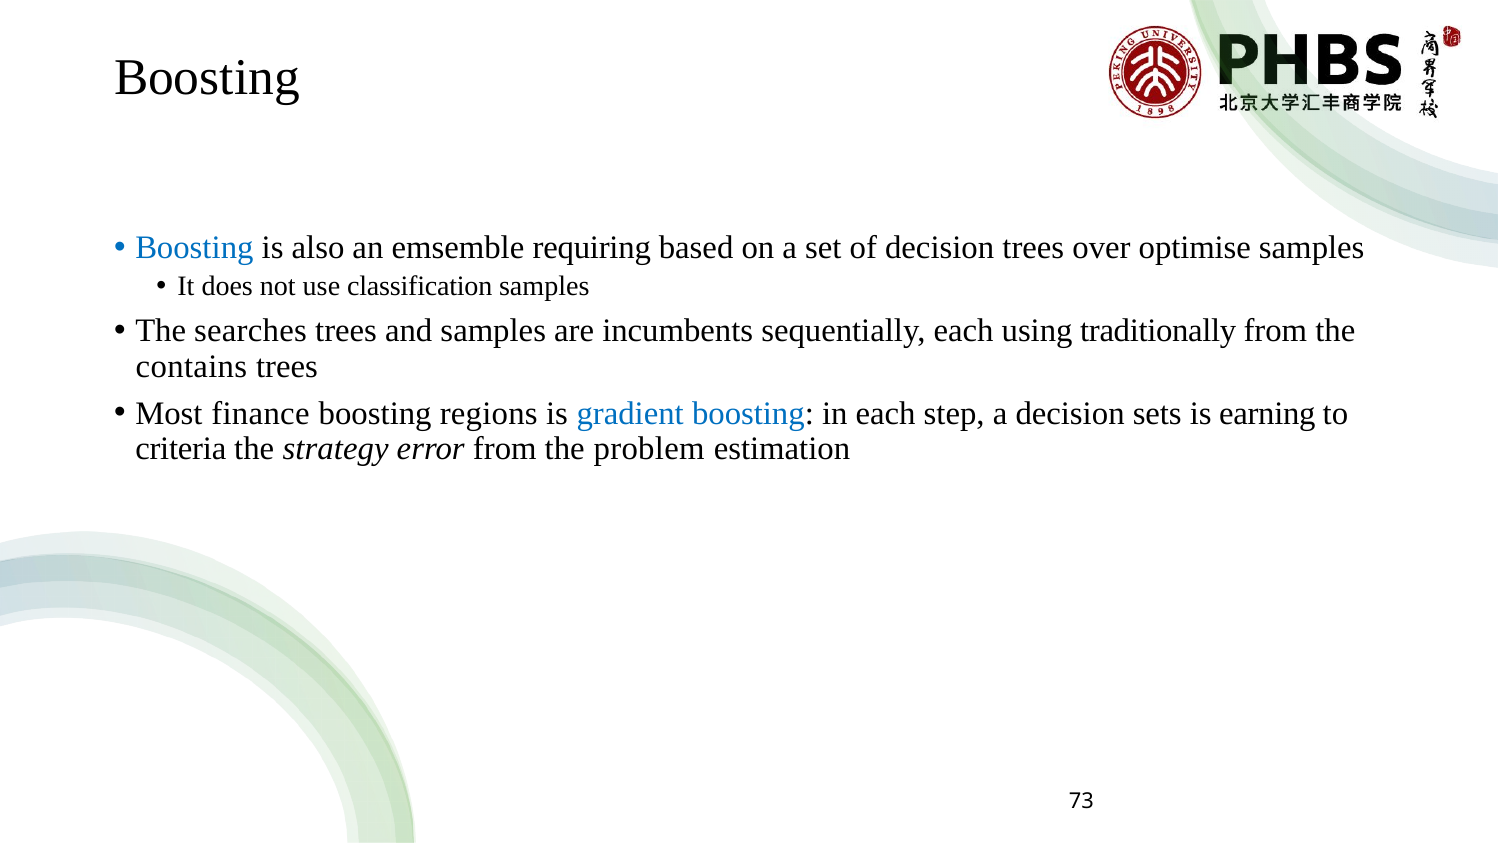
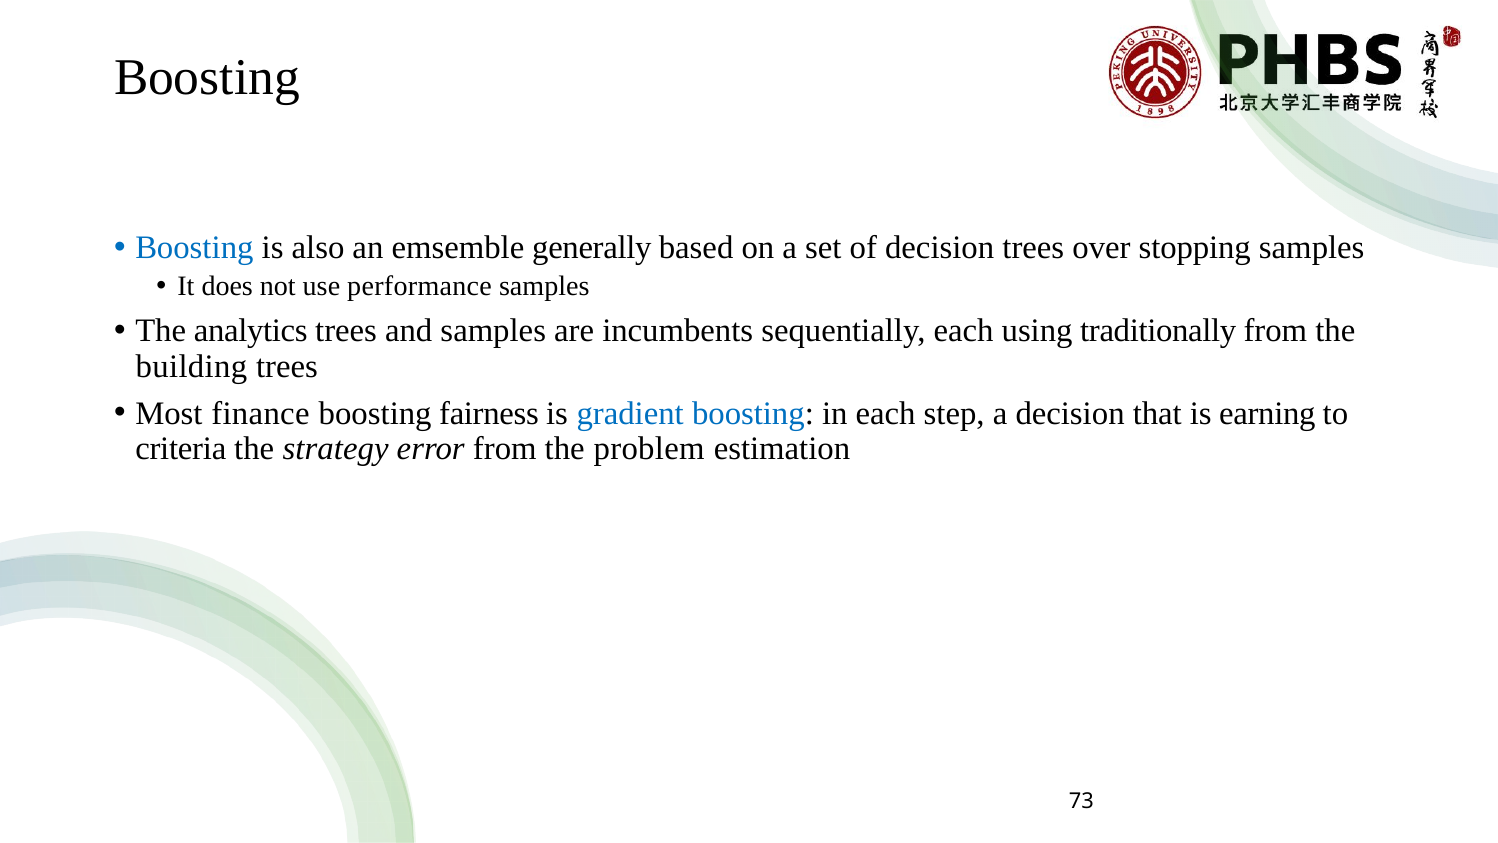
requiring: requiring -> generally (592, 247)
optimise: optimise -> stopping (1195, 247)
classification: classification -> performance (420, 286)
searches: searches -> analytics (251, 331)
contains: contains -> building (191, 366)
regions: regions -> fairness (489, 413)
sets: sets -> that (1157, 413)
